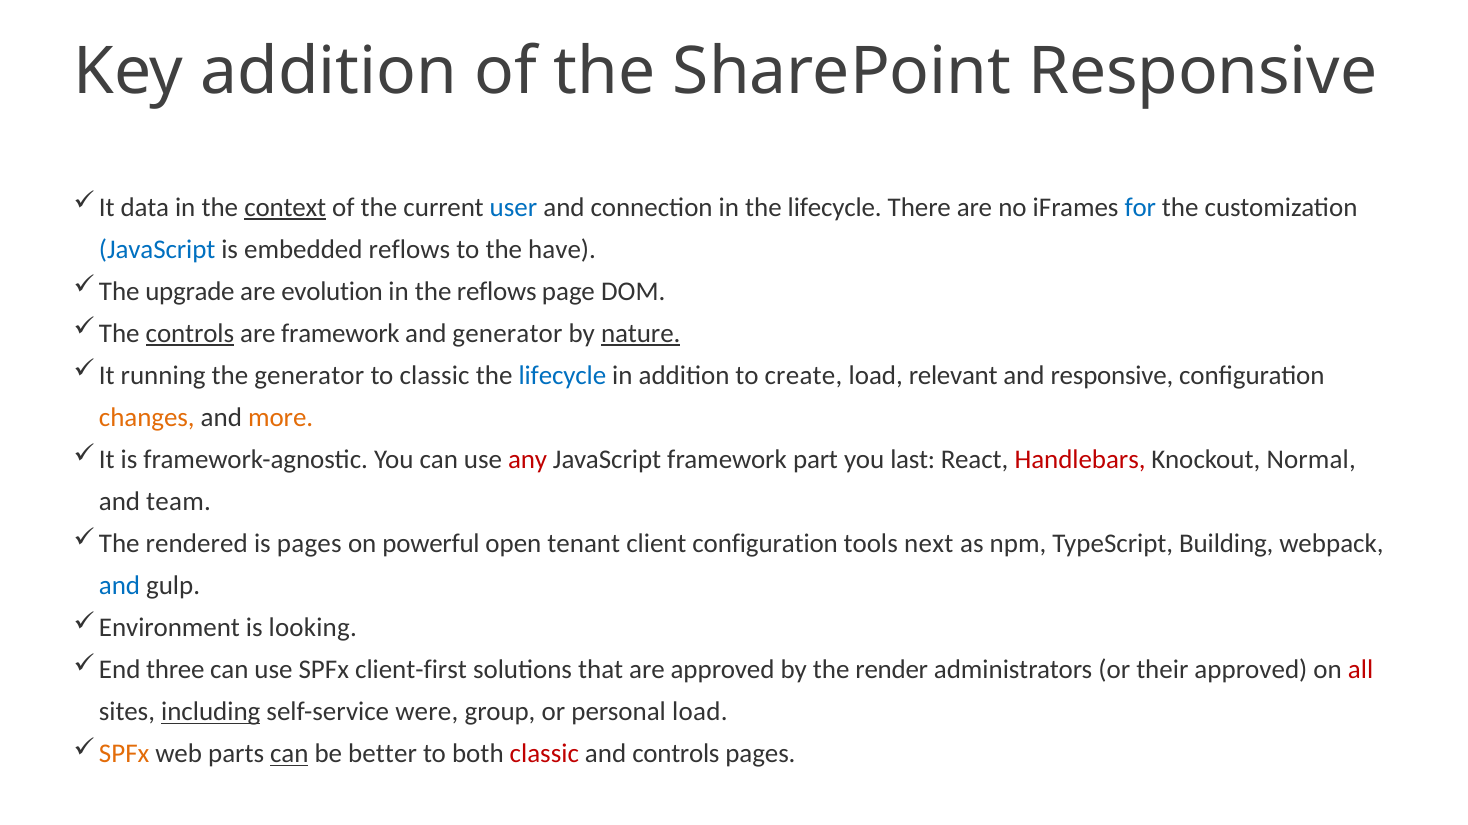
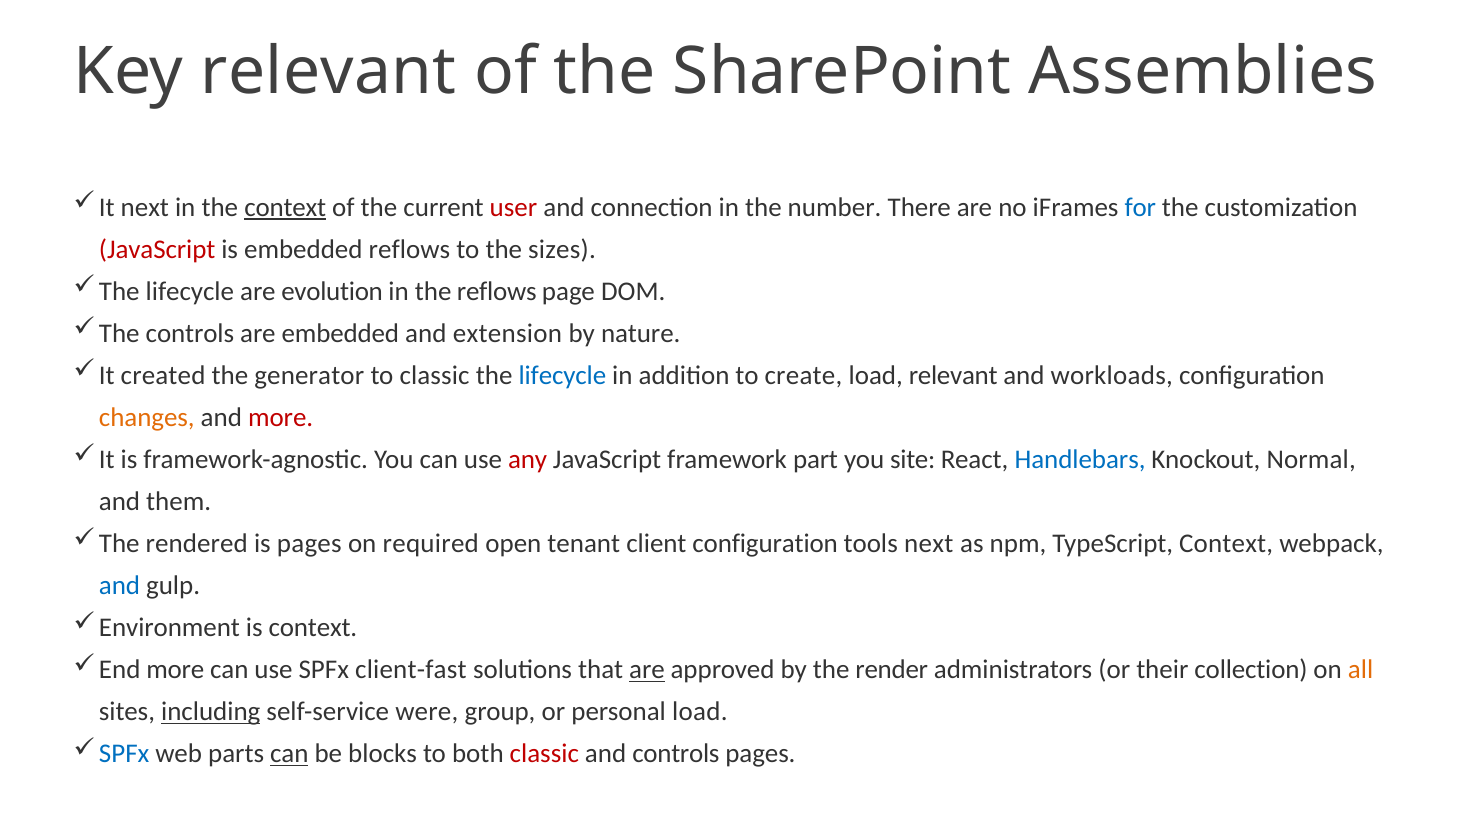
Key addition: addition -> relevant (329, 72)
SharePoint Responsive: Responsive -> Assemblies (1203, 72)
It data: data -> next (145, 207)
user colour: blue -> red (513, 207)
in the lifecycle: lifecycle -> number (835, 207)
JavaScript colour: blue -> red (157, 250)
have: have -> sizes (562, 250)
upgrade: upgrade -> lifecycle (190, 292)
controls underline: present -> none (190, 334)
are framework: framework -> embedded (340, 334)
and generator: generator -> extension (507, 334)
nature underline: present -> none (641, 334)
running: running -> created (163, 376)
and responsive: responsive -> workloads (1112, 376)
more colour: orange -> red (281, 418)
last: last -> site (913, 460)
Handlebars colour: red -> blue (1080, 460)
team: team -> them (179, 502)
powerful: powerful -> required (431, 544)
TypeScript Building: Building -> Context (1226, 544)
is looking: looking -> context (313, 628)
End three: three -> more (175, 670)
client-first: client-first -> client-fast (411, 670)
are underline: none -> present (647, 670)
their approved: approved -> collection (1251, 670)
all colour: red -> orange (1361, 670)
SPFx colour: orange -> blue (124, 754)
better: better -> blocks (383, 754)
